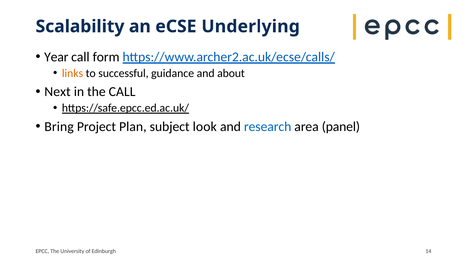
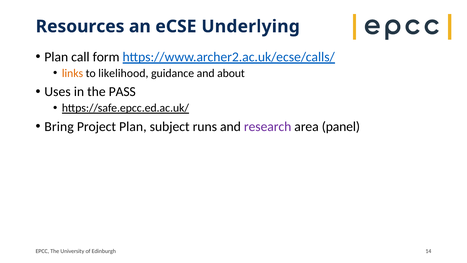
Scalability: Scalability -> Resources (80, 26)
Year: Year -> Plan (56, 57)
successful: successful -> likelihood (123, 73)
Next: Next -> Uses (58, 92)
the CALL: CALL -> PASS (122, 92)
look: look -> runs (205, 126)
research colour: blue -> purple (268, 126)
